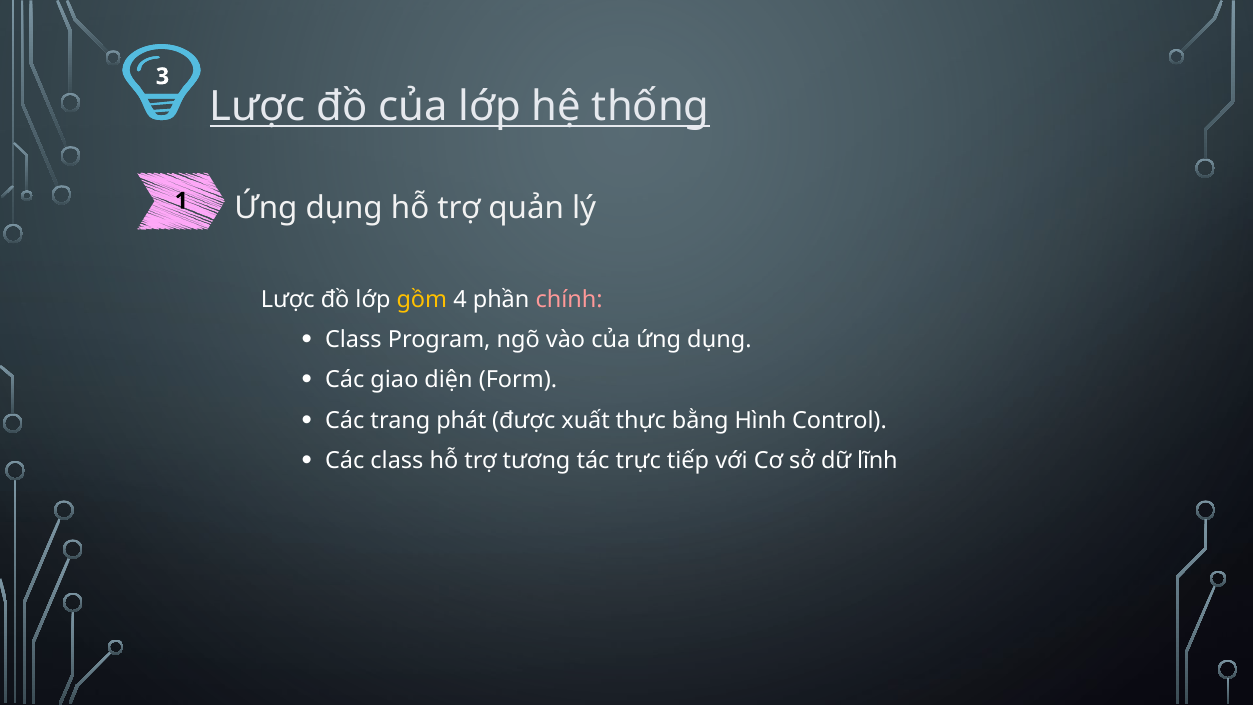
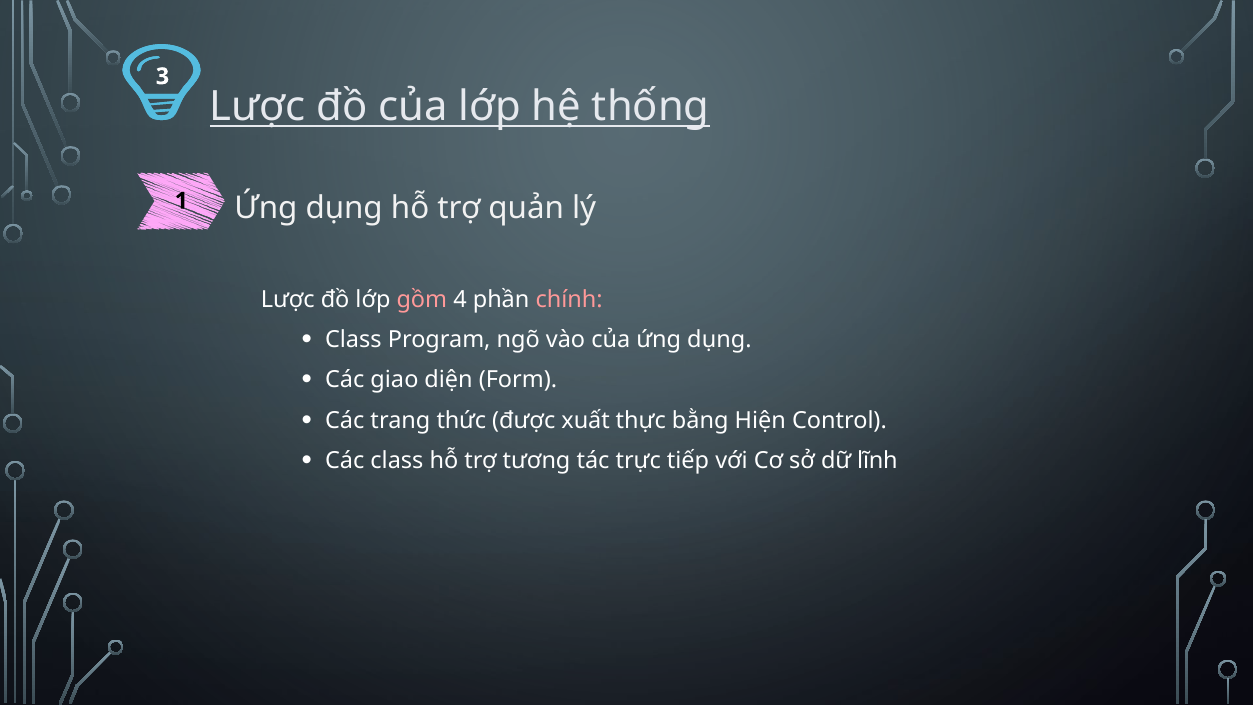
gồm colour: yellow -> pink (422, 299)
phát: phát -> thức (461, 420)
Hình: Hình -> Hiện (760, 420)
